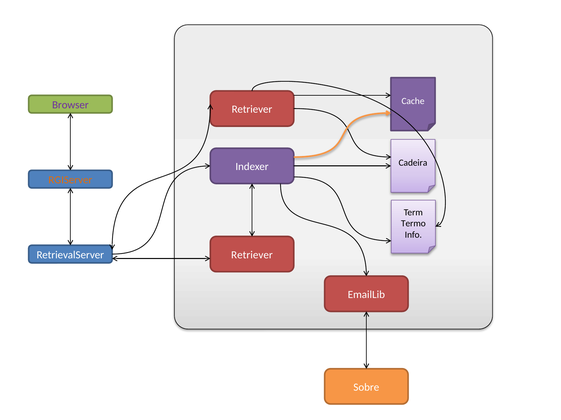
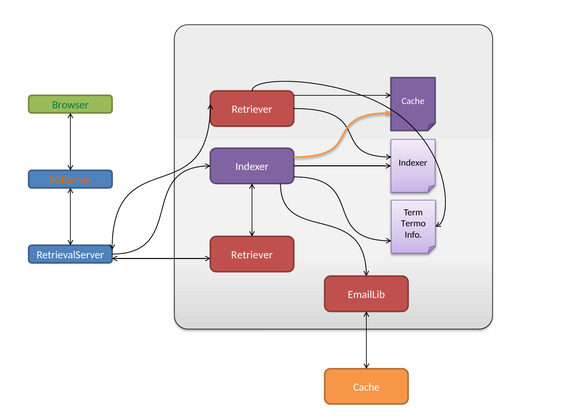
Browser colour: purple -> green (70, 105)
Cadeira: Cadeira -> Indexer (413, 163)
Sobre: Sobre -> Cache (366, 388)
